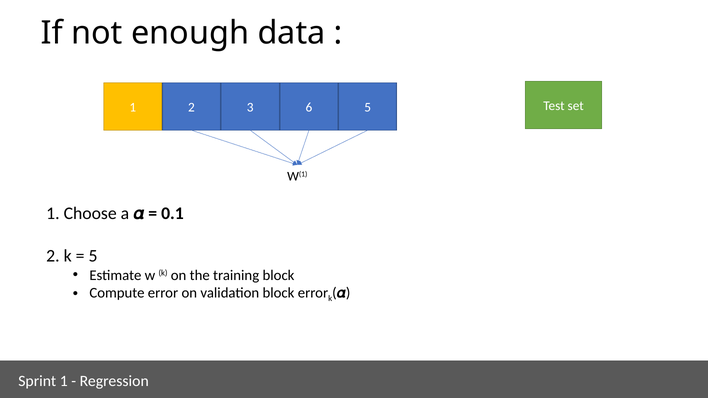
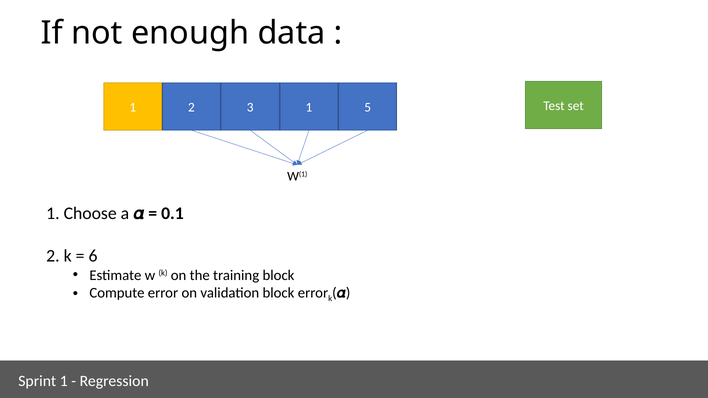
3 6: 6 -> 1 (309, 108)
5: 5 -> 6 (93, 256)
